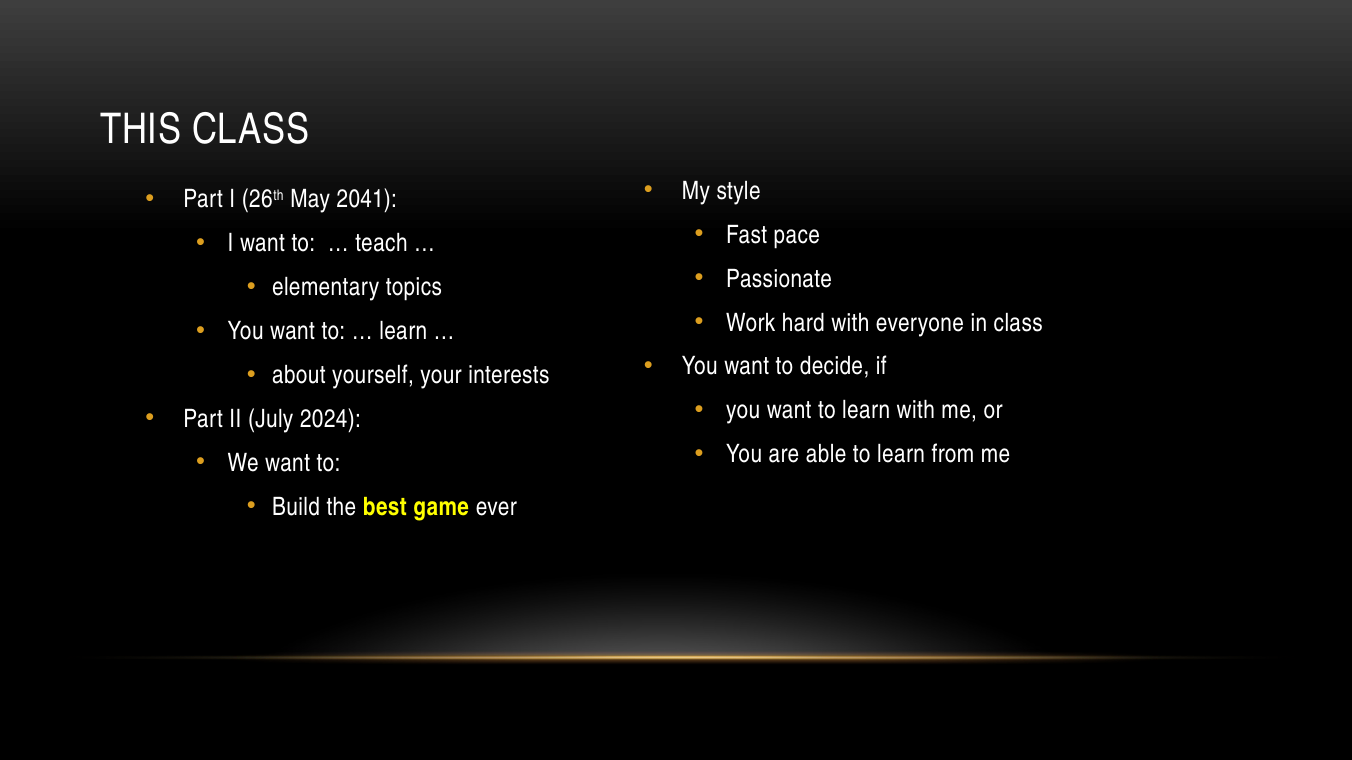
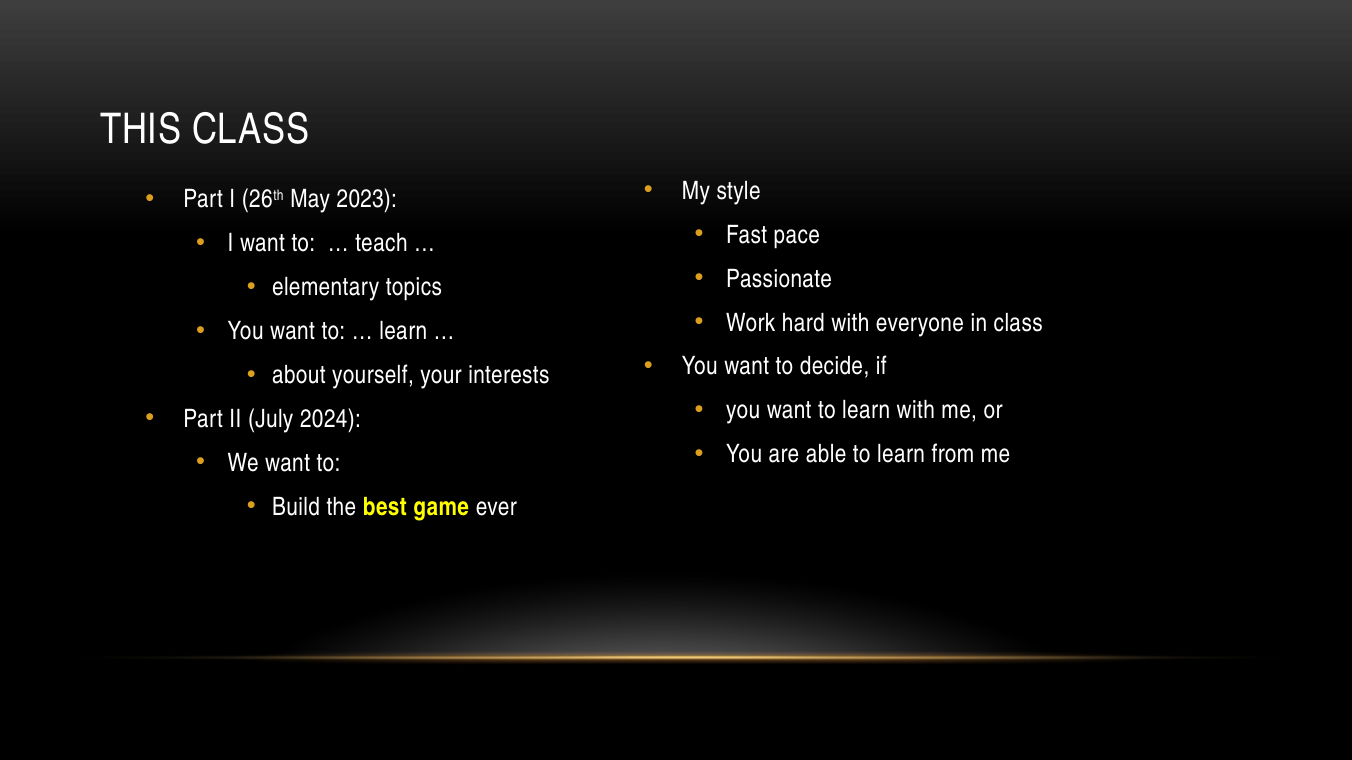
2041: 2041 -> 2023 (367, 200)
